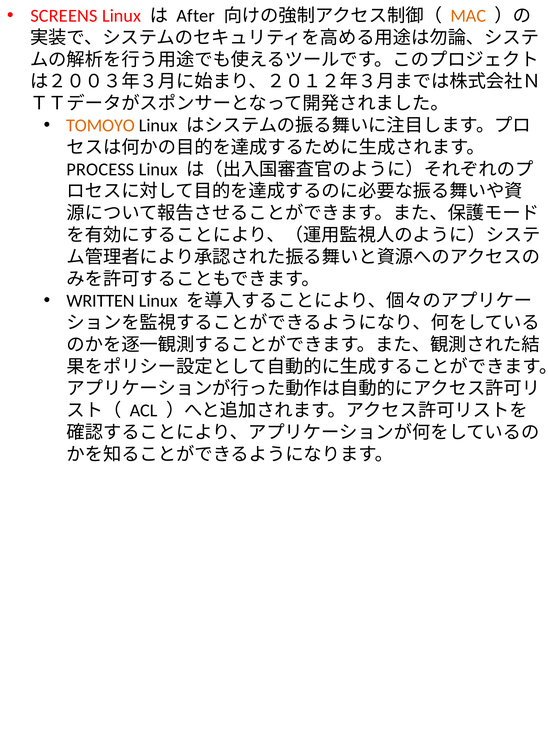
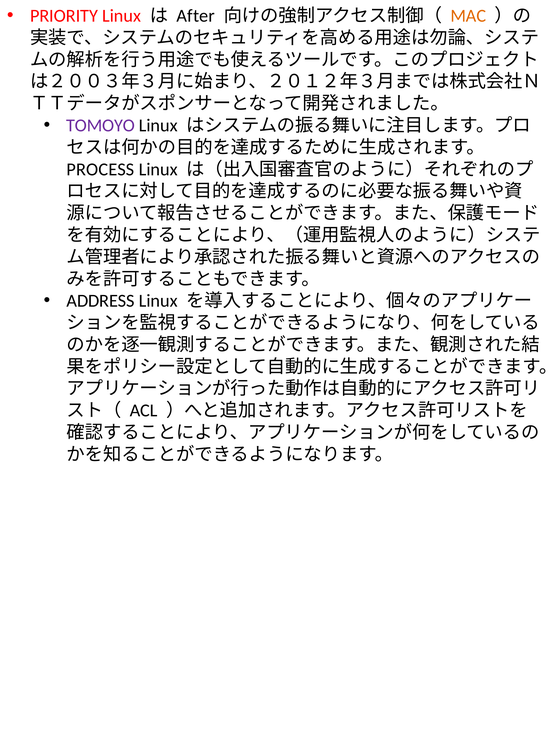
SCREENS: SCREENS -> PRIORITY (64, 16)
TOMOYO colour: orange -> purple (101, 125)
WRITTEN: WRITTEN -> ADDRESS (101, 301)
